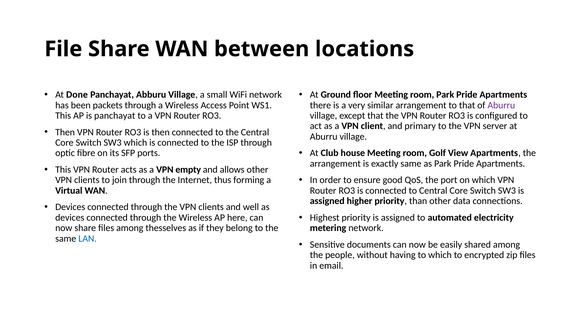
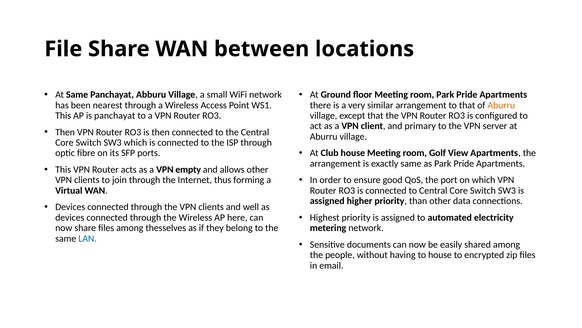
At Done: Done -> Same (77, 94)
packets: packets -> nearest (108, 105)
Aburru colour: purple -> orange (501, 105)
to which: which -> house (440, 255)
